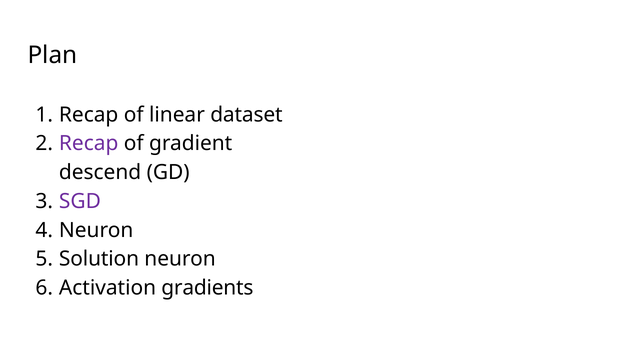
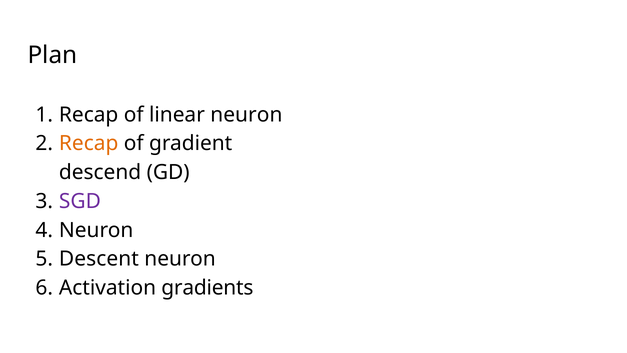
linear dataset: dataset -> neuron (246, 115)
Recap colour: purple -> orange (89, 143)
Solution: Solution -> Descent (99, 259)
